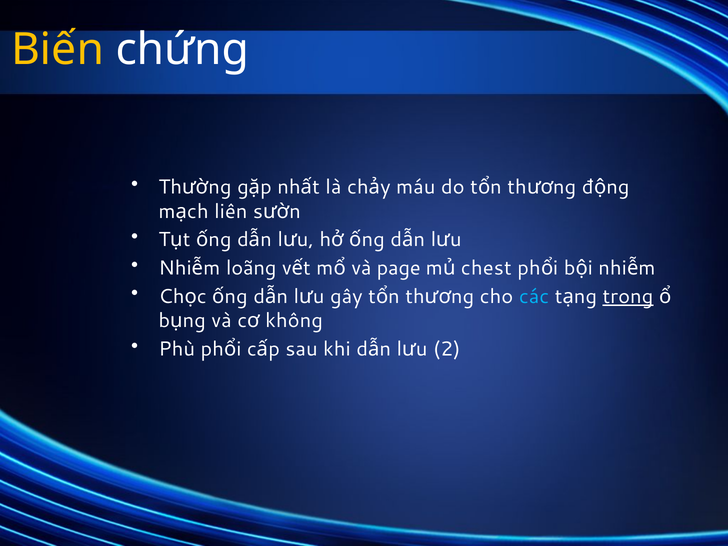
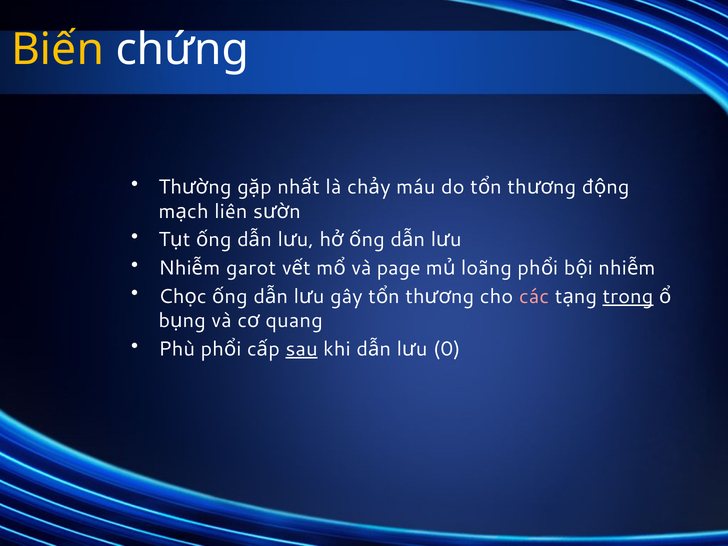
loãng: loãng -> garot (251, 268)
chest: chest -> loãng (486, 268)
các colour: light blue -> pink (534, 296)
không: không -> quang (294, 321)
sau underline: none -> present (302, 349)
2: 2 -> 0 (447, 349)
